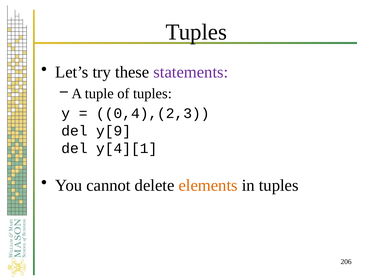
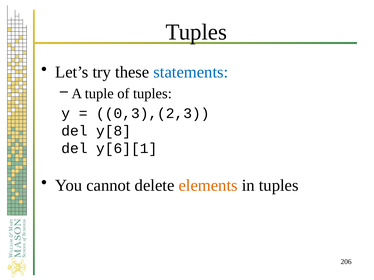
statements colour: purple -> blue (191, 72)
0,4),(2,3: 0,4),(2,3 -> 0,3),(2,3 (153, 114)
y[9: y[9 -> y[8 (114, 131)
y[4][1: y[4][1 -> y[6][1 (127, 148)
